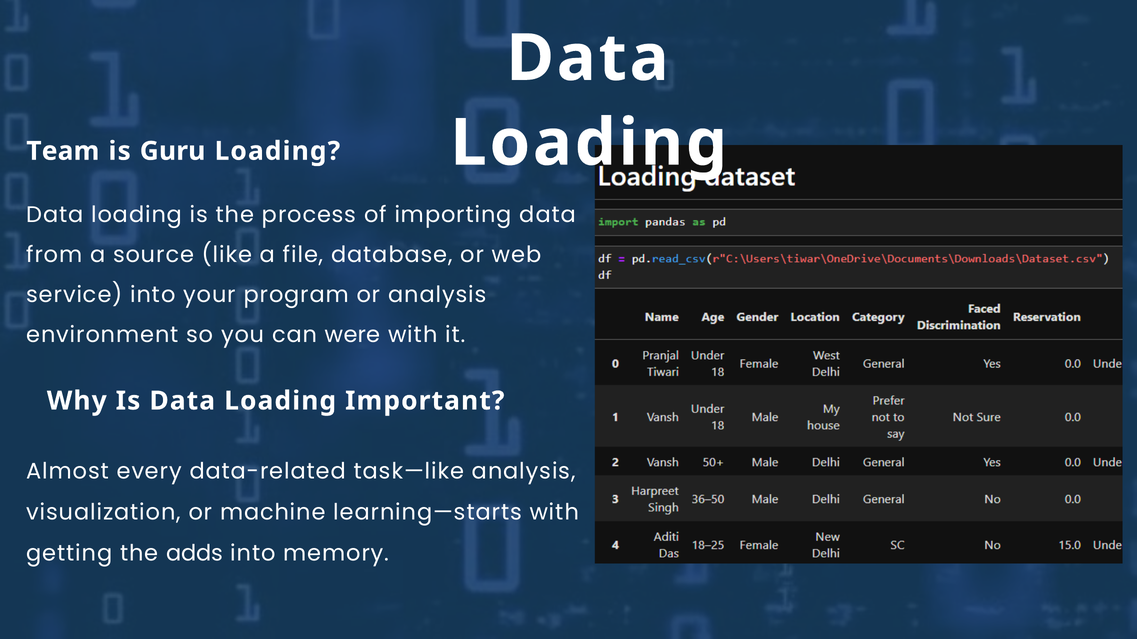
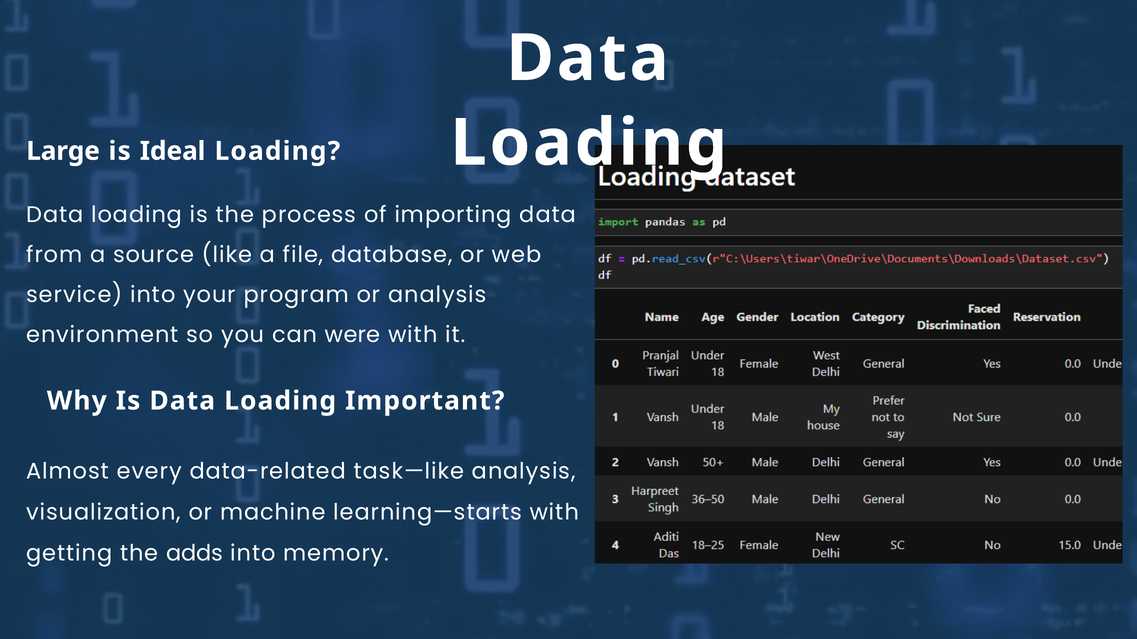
Team: Team -> Large (63, 151)
Guru: Guru -> Ideal (173, 151)
